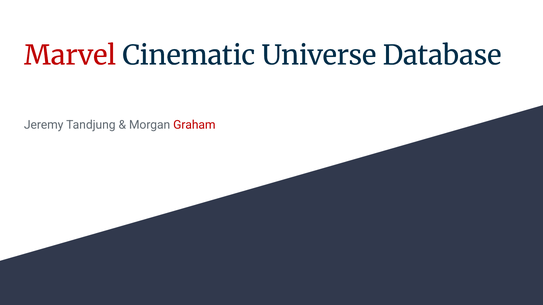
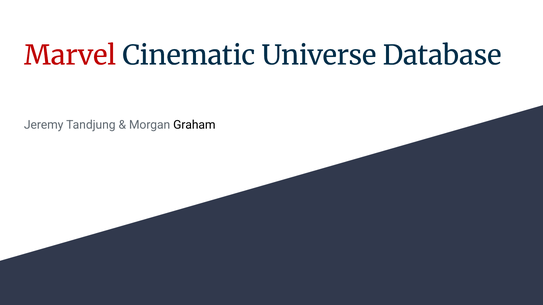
Graham colour: red -> black (194, 125)
